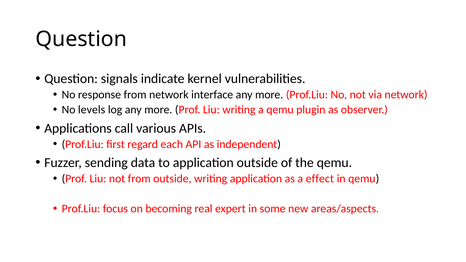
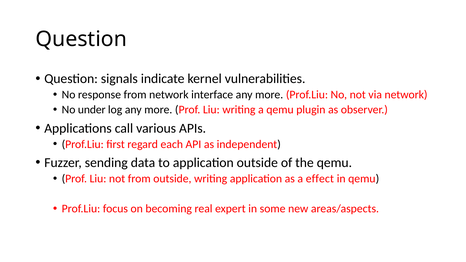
levels: levels -> under (92, 110)
